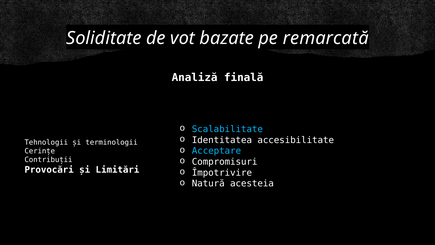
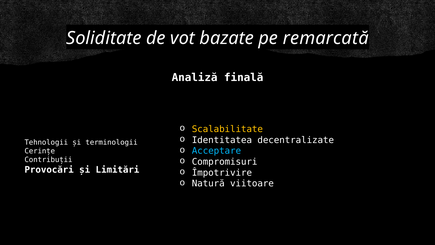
Scalabilitate colour: light blue -> yellow (227, 129)
accesibilitate: accesibilitate -> decentralizate (296, 140)
acesteia: acesteia -> viitoare (252, 183)
